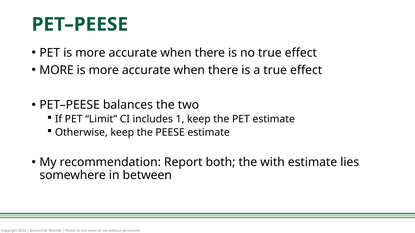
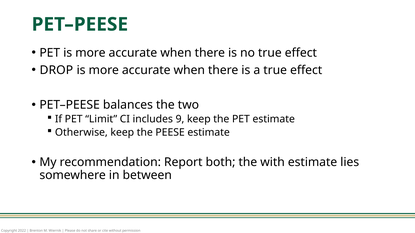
MORE: MORE -> DROP (56, 70)
1: 1 -> 9 (180, 119)
